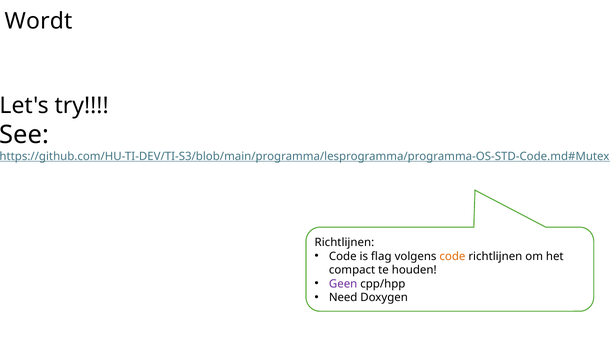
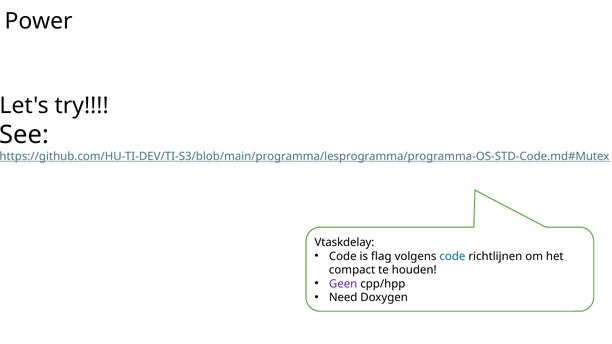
Wordt: Wordt -> Power (39, 21)
Richtlijnen: Richtlijnen -> Vtaskdelay (344, 243)
code colour: orange -> blue (452, 256)
